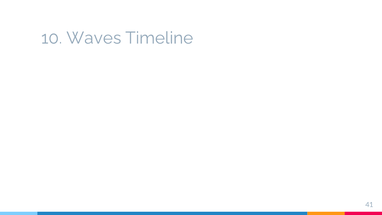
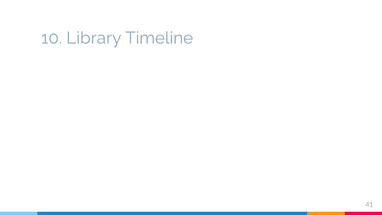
Waves: Waves -> Library (94, 38)
